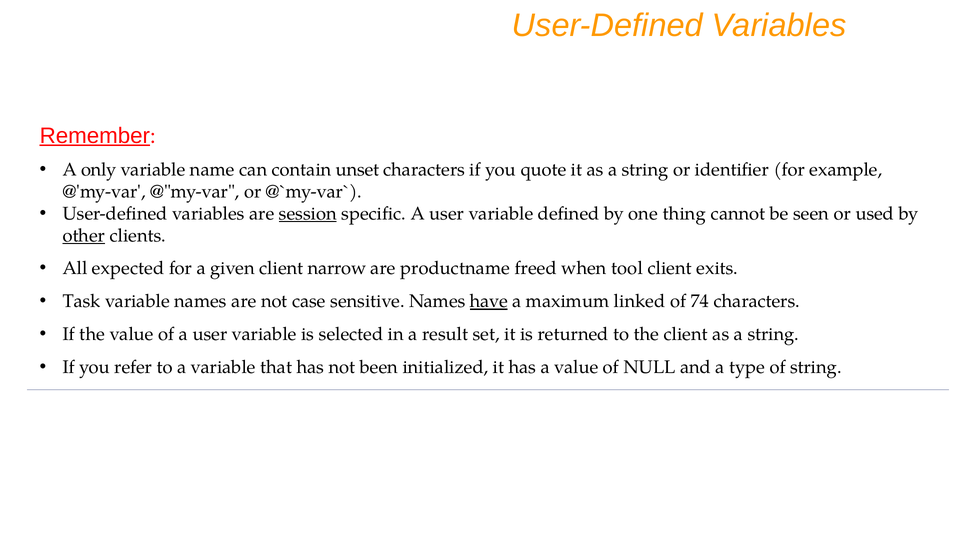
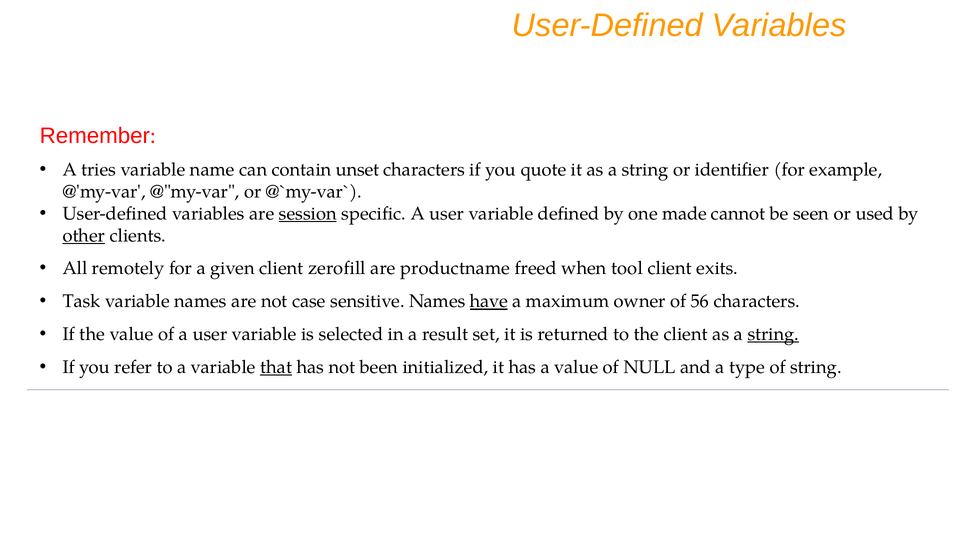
Remember underline: present -> none (95, 136)
only: only -> tries (99, 170)
thing: thing -> made (684, 214)
expected: expected -> remotely (128, 268)
narrow: narrow -> zerofill (337, 268)
linked: linked -> owner (640, 301)
74: 74 -> 56 (700, 301)
string underline: none -> present (773, 334)
that underline: none -> present (276, 367)
